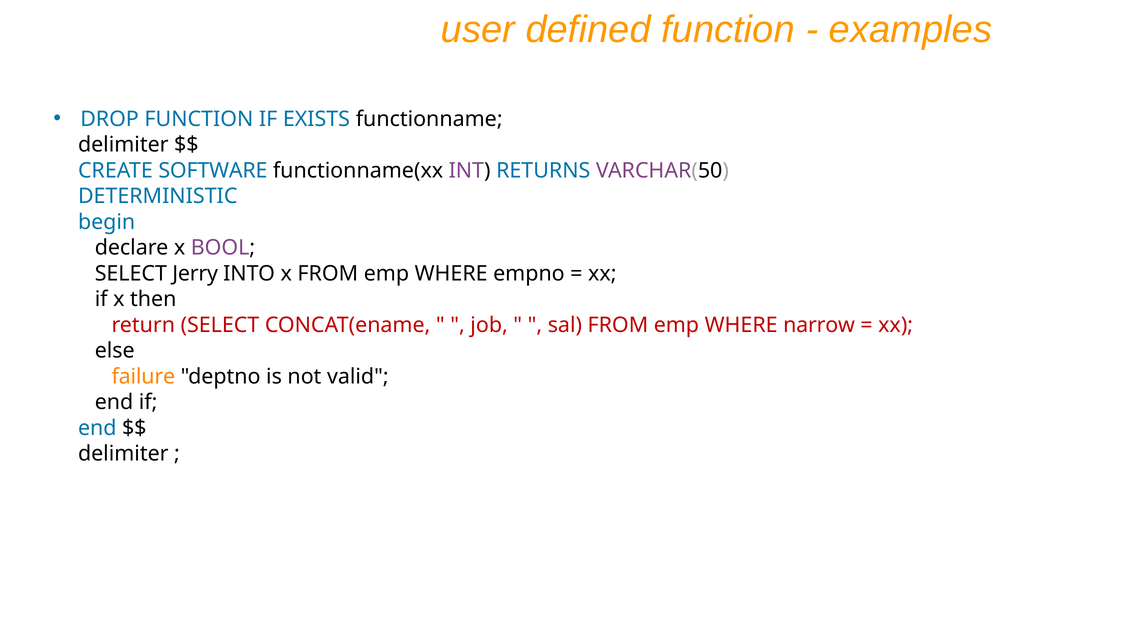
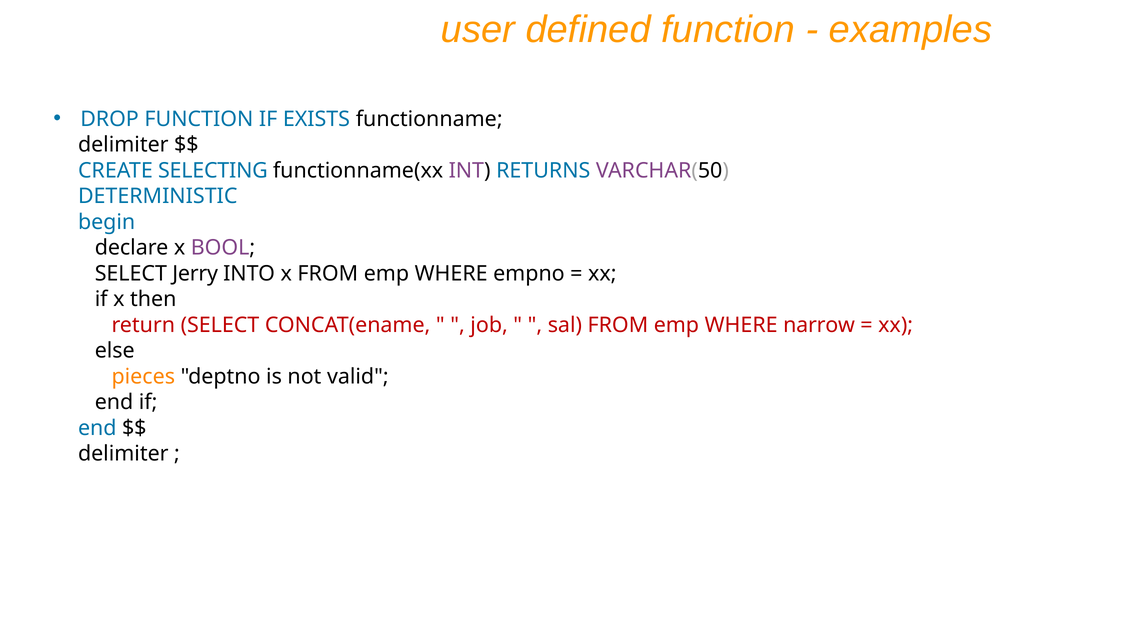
SOFTWARE: SOFTWARE -> SELECTING (213, 170)
failure: failure -> pieces (143, 376)
